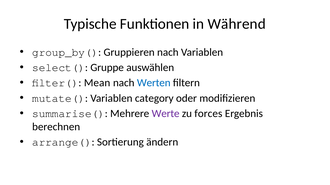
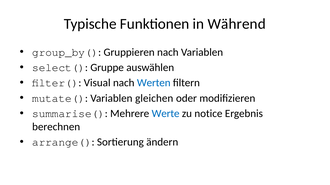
Mean: Mean -> Visual (97, 83)
category: category -> gleichen (154, 99)
Werte colour: purple -> blue (166, 114)
forces: forces -> notice (208, 114)
